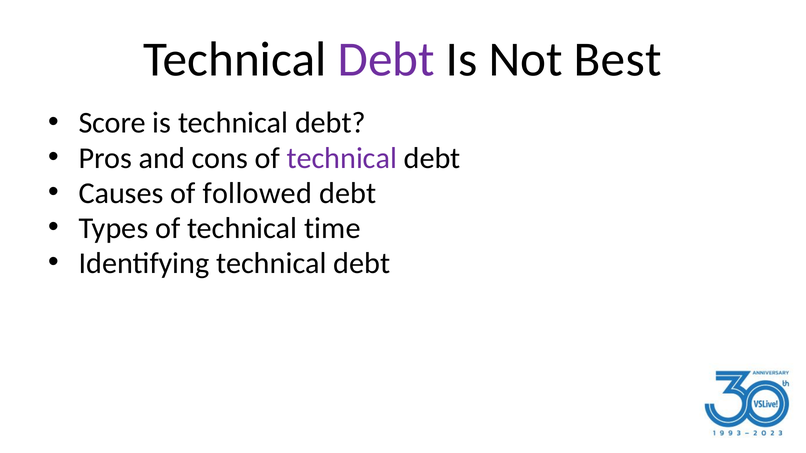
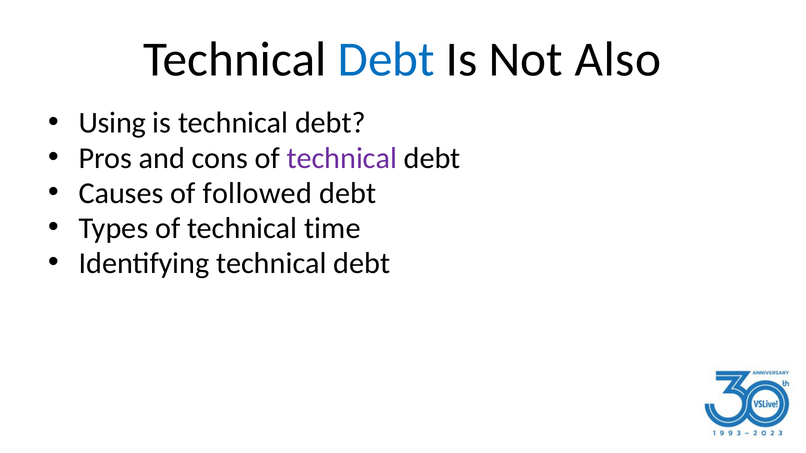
Debt colour: purple -> blue (386, 59)
Best: Best -> Also (618, 59)
Score: Score -> Using (112, 123)
